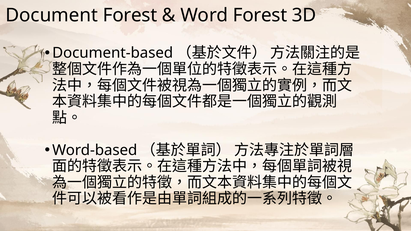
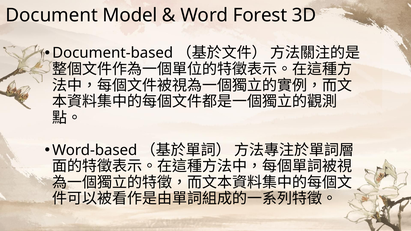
Document Forest: Forest -> Model (130, 15)
